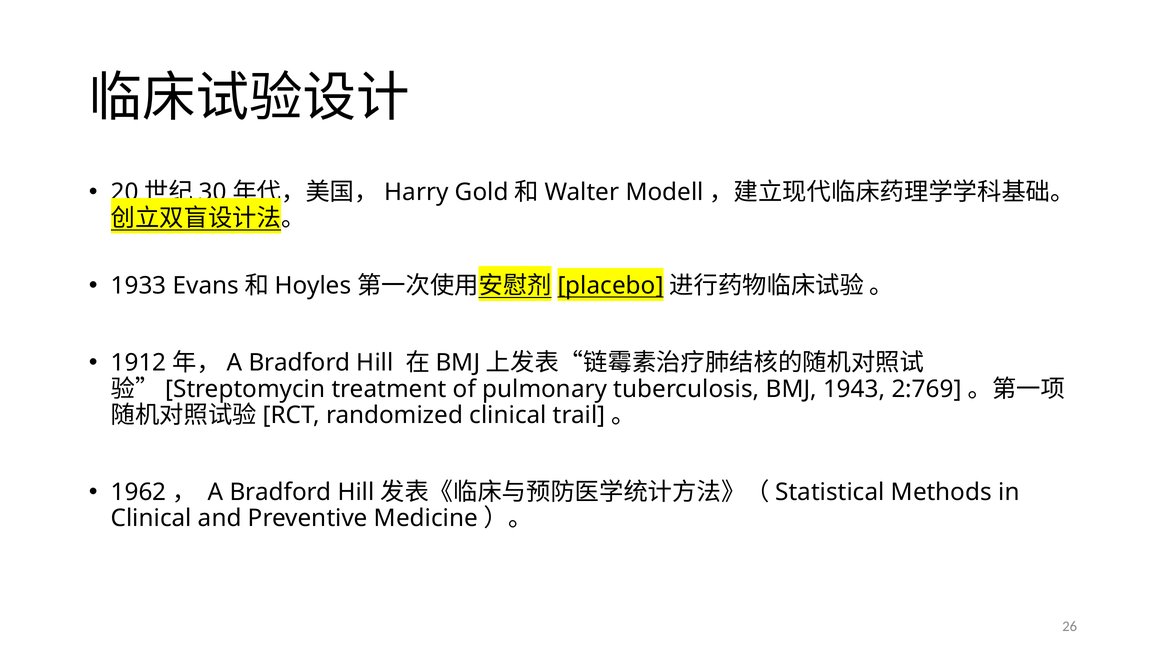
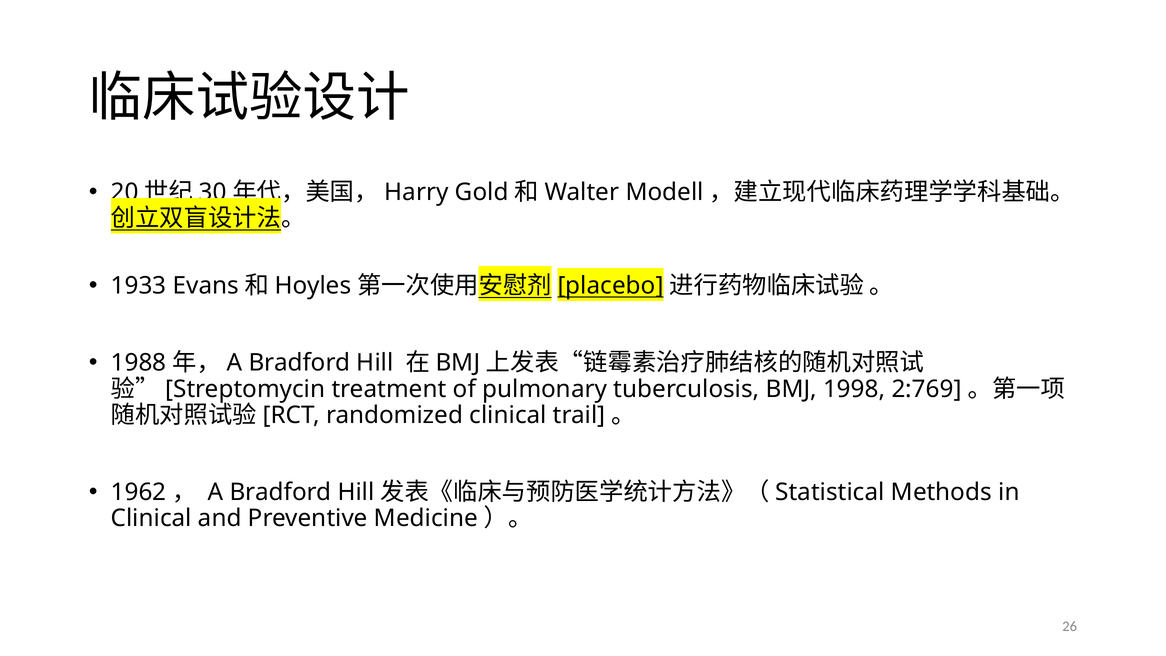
1912: 1912 -> 1988 (139, 363)
1943: 1943 -> 1998 (854, 389)
